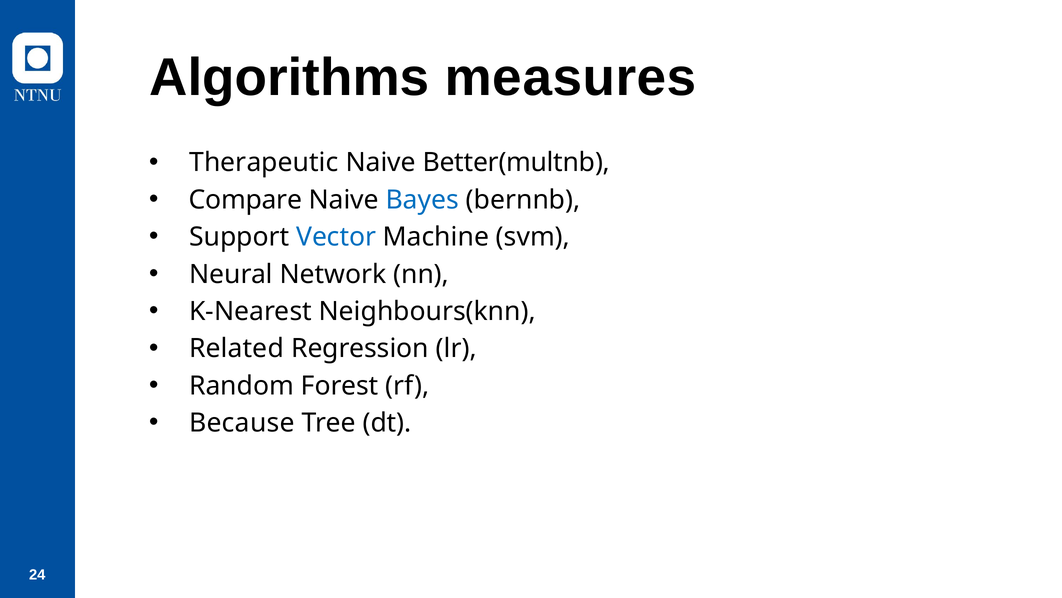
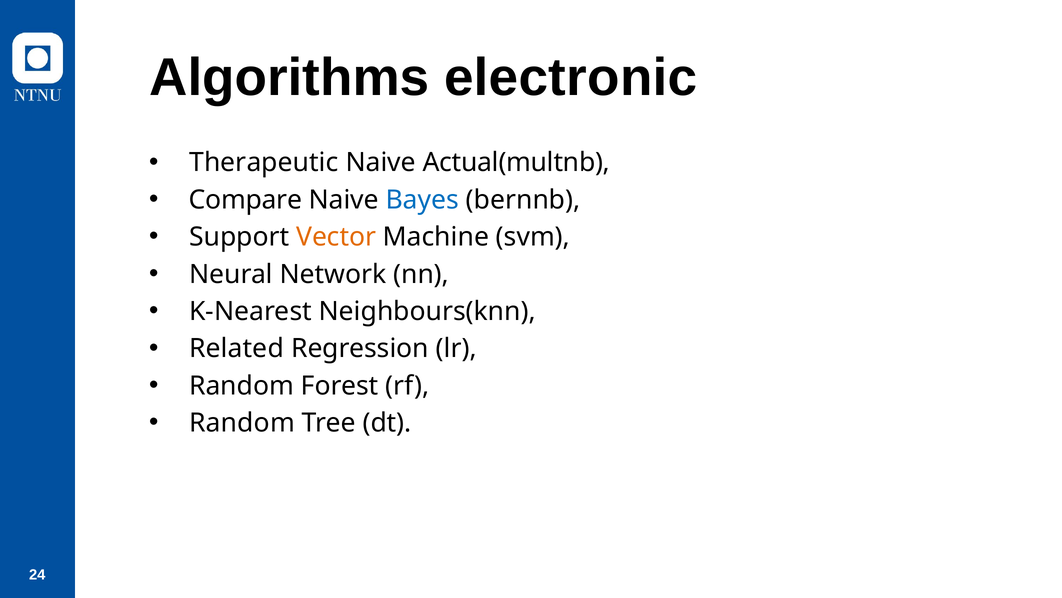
measures: measures -> electronic (571, 77)
Better(multnb: Better(multnb -> Actual(multnb (516, 162)
Vector colour: blue -> orange (336, 237)
Because: Because -> Random (242, 423)
